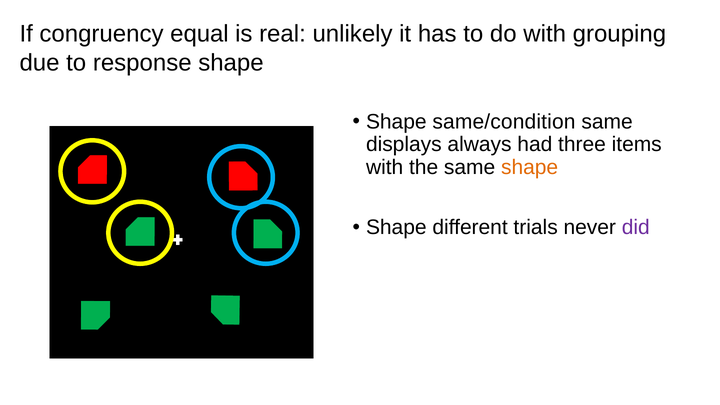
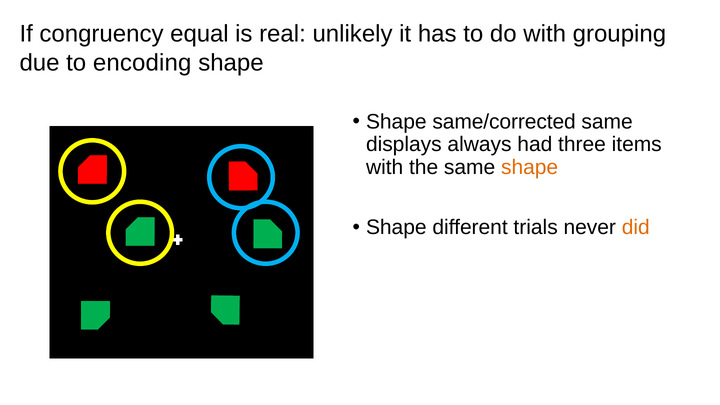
response: response -> encoding (142, 63)
same/condition: same/condition -> same/corrected (504, 122)
did colour: purple -> orange (636, 227)
